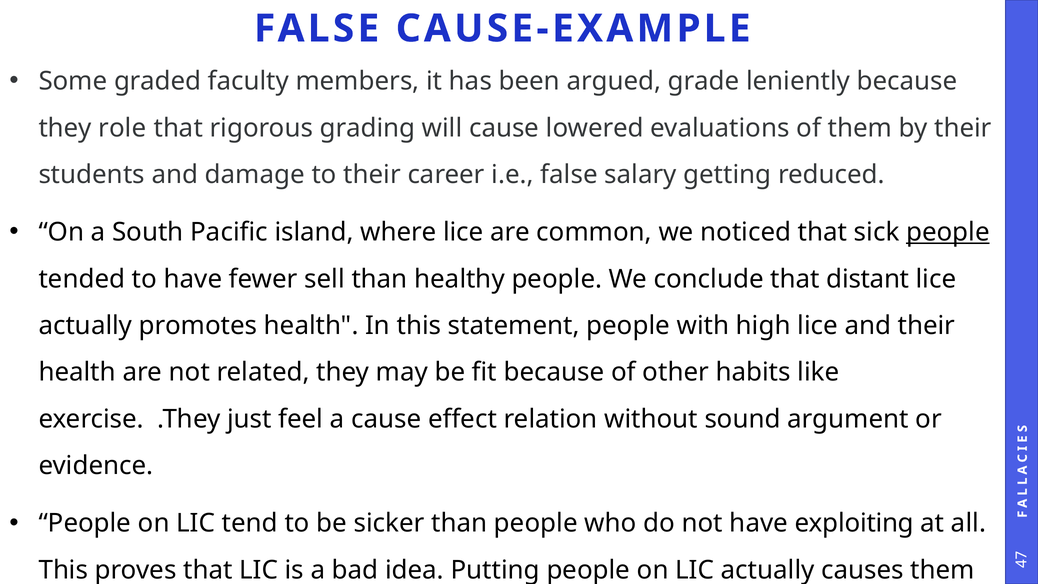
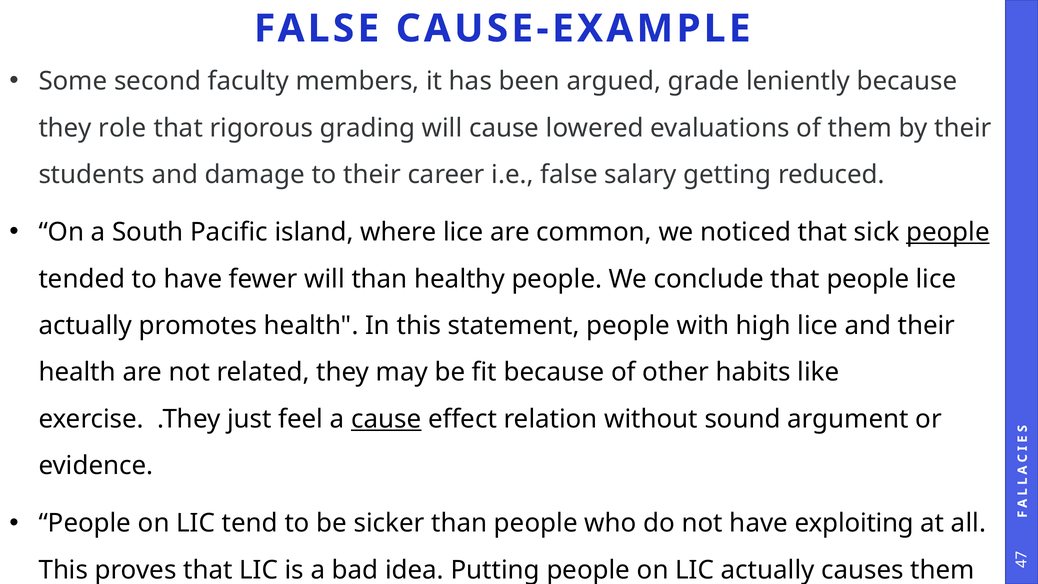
graded: graded -> second (158, 81)
fewer sell: sell -> will (325, 279)
that distant: distant -> people (868, 279)
cause underline: none -> present (386, 419)
